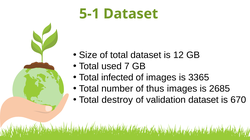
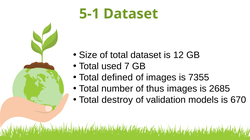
infected: infected -> defined (117, 78)
3365: 3365 -> 7355 (199, 78)
validation dataset: dataset -> models (203, 100)
